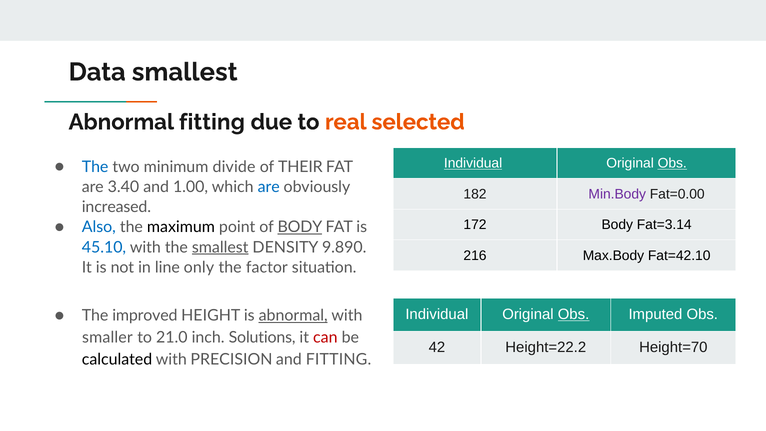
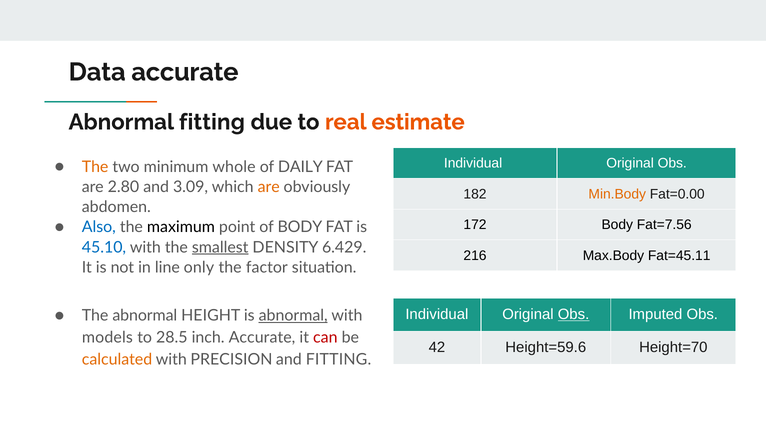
Data smallest: smallest -> accurate (185, 72)
selected: selected -> estimate (418, 122)
Individual underline: present -> none (473, 163)
Obs underline: present -> none (672, 163)
The colour: blue -> orange (95, 167)
divide: divide -> whole (234, 167)
THEIR: THEIR -> DAILY (300, 167)
3.40: 3.40 -> 2.80 (123, 187)
1.00: 1.00 -> 3.09 (191, 187)
are colour: blue -> orange (269, 187)
Min.Body colour: purple -> orange (617, 194)
increased: increased -> abdomen (116, 207)
Fat=3.14: Fat=3.14 -> Fat=7.56 (664, 225)
BODY underline: present -> none (300, 227)
9.890: 9.890 -> 6.429 (344, 247)
Fat=42.10: Fat=42.10 -> Fat=45.11 (679, 255)
The improved: improved -> abnormal (145, 316)
smaller: smaller -> models (107, 338)
21.0: 21.0 -> 28.5 (172, 338)
inch Solutions: Solutions -> Accurate (262, 338)
Height=22.2: Height=22.2 -> Height=59.6 (546, 347)
calculated colour: black -> orange (117, 360)
